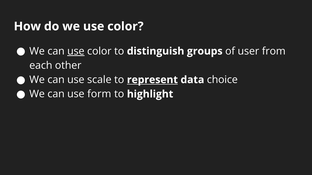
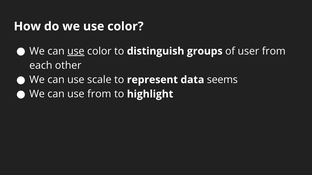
represent underline: present -> none (152, 80)
choice: choice -> seems (222, 80)
use form: form -> from (99, 94)
